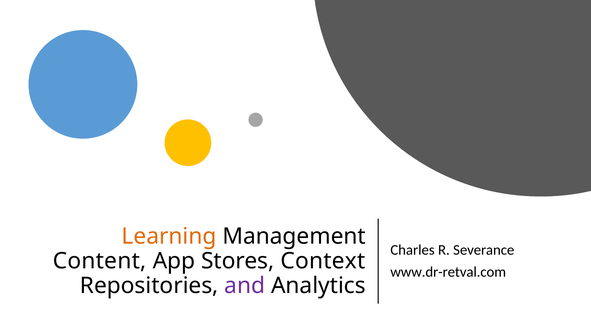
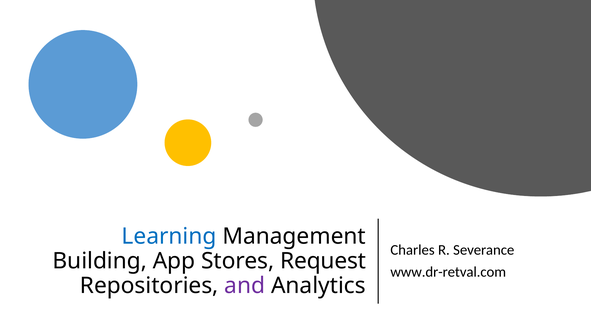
Learning colour: orange -> blue (169, 237)
Content: Content -> Building (100, 261)
Context: Context -> Request (323, 261)
